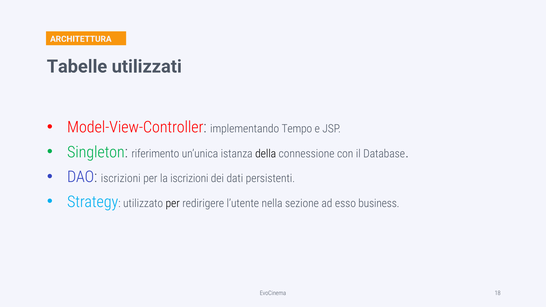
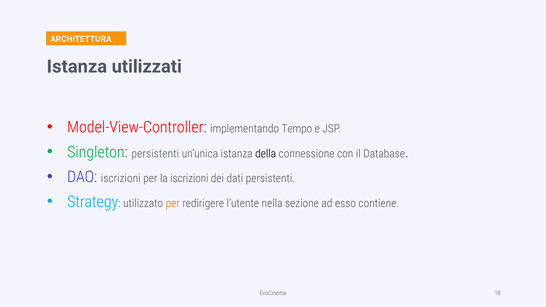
Tabelle: Tabelle -> Istanza (77, 67)
Singleton riferimento: riferimento -> persistenti (155, 154)
per colour: black -> orange (173, 203)
business: business -> contiene (379, 203)
